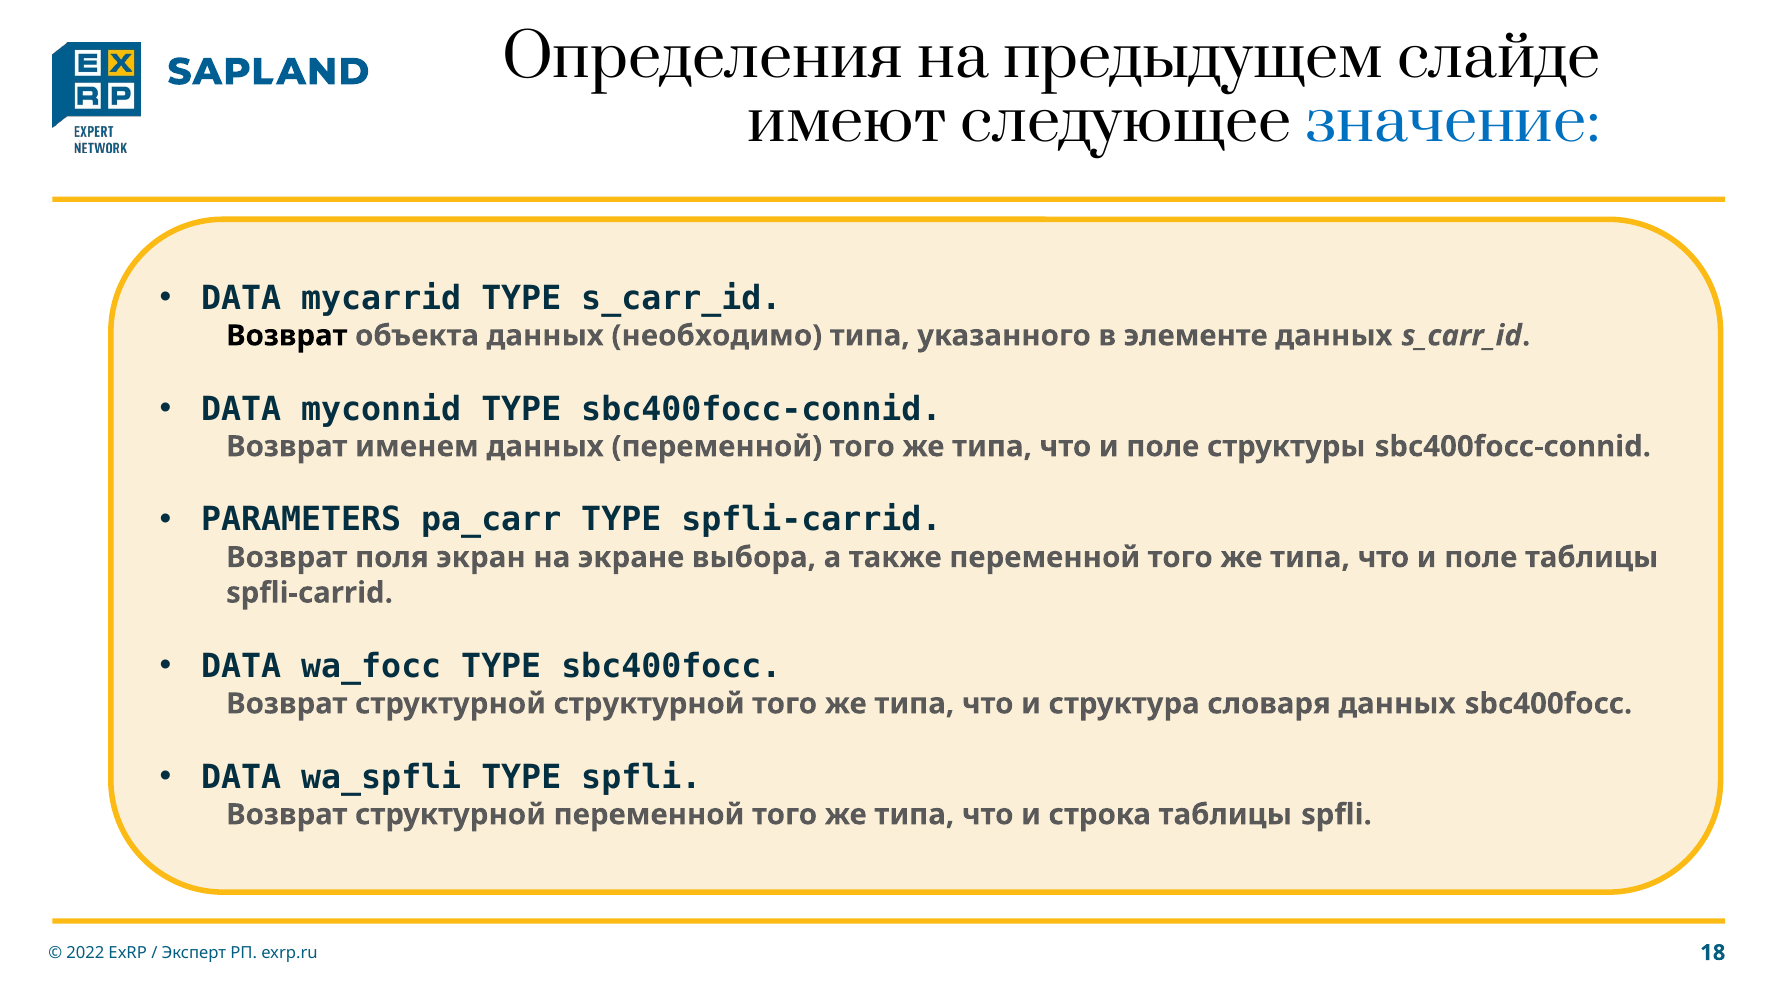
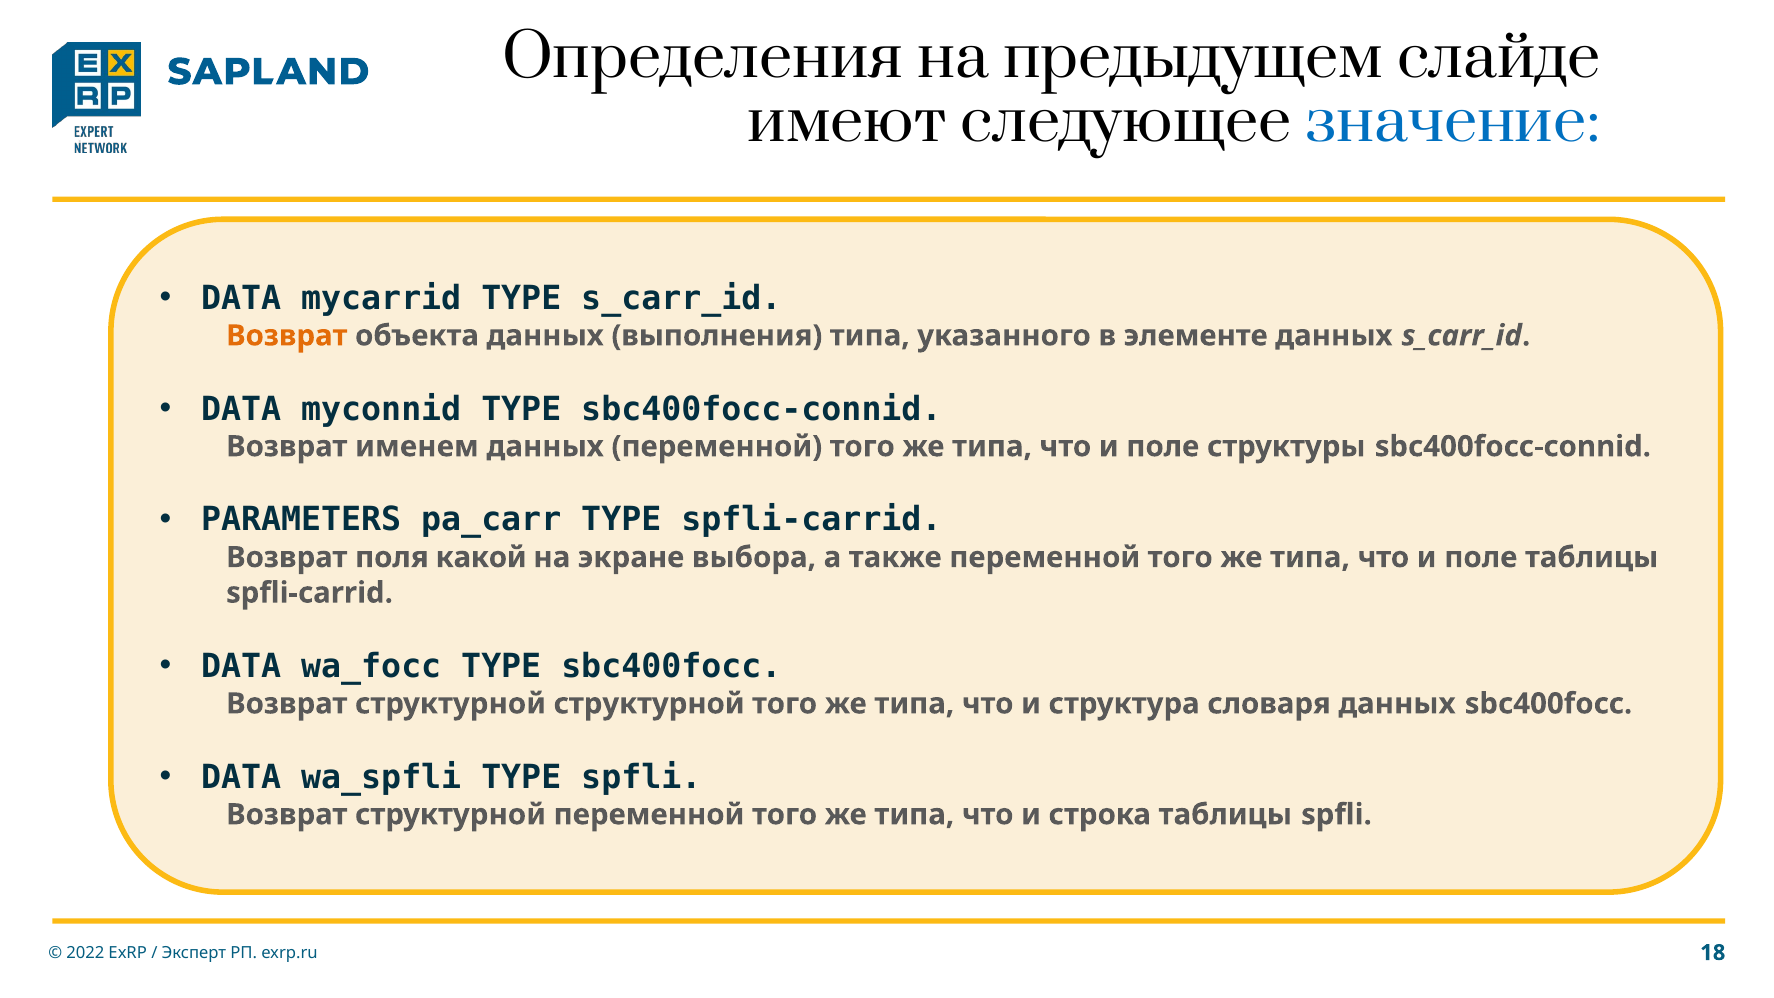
Возврат colour: black -> orange (287, 336)
необходимо: необходимо -> выполнения (717, 336)
экран: экран -> какой (481, 557)
